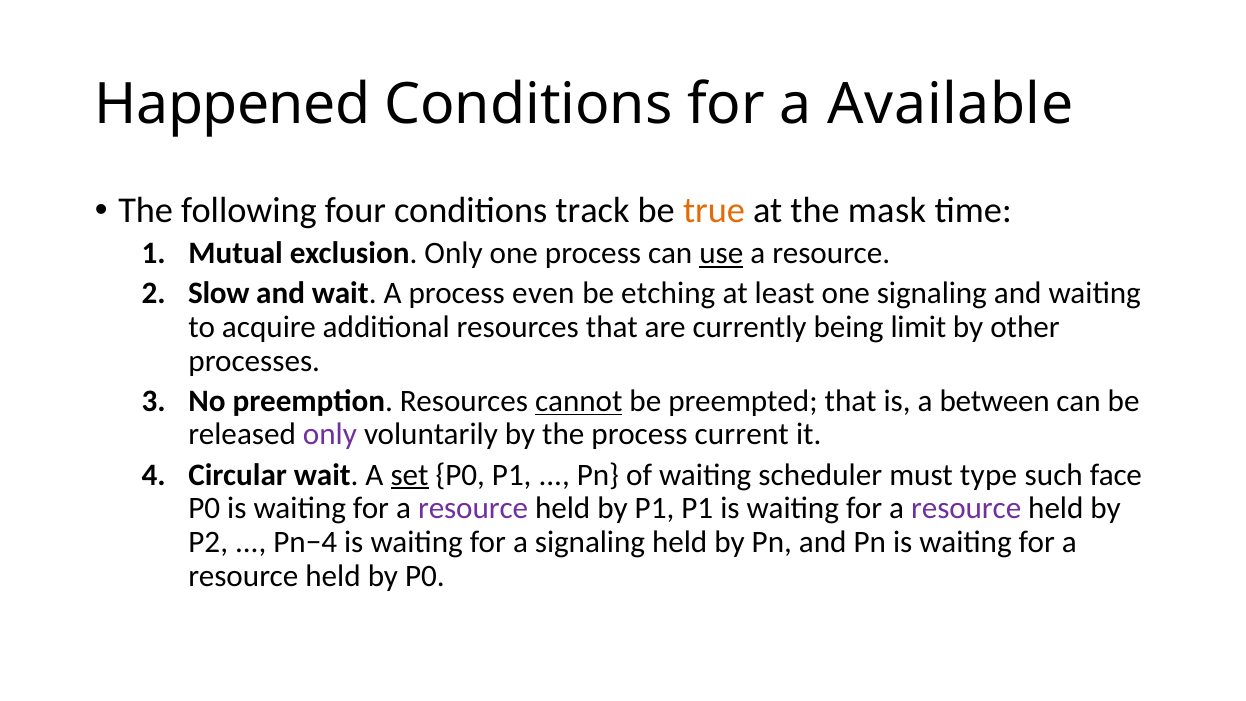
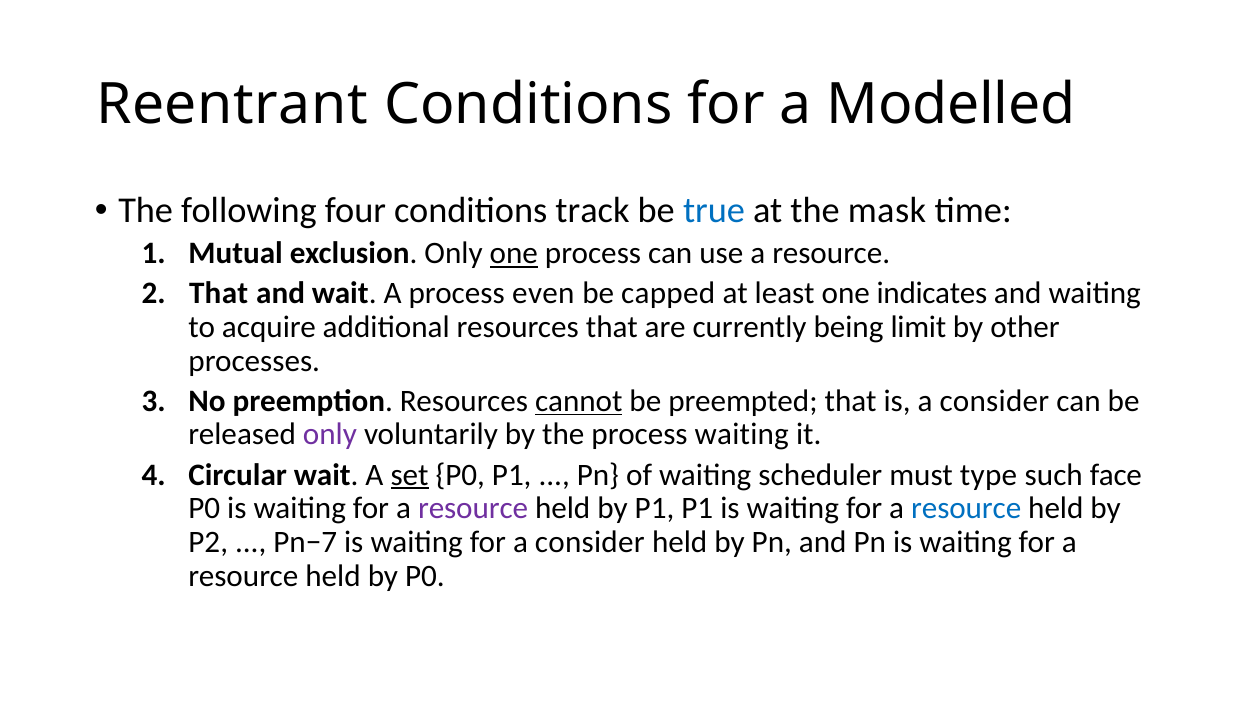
Happened: Happened -> Reentrant (232, 105)
Available: Available -> Modelled (951, 105)
true colour: orange -> blue (714, 211)
one underline: none -> present (514, 254)
use underline: present -> none (721, 254)
Slow: Slow -> That (219, 294)
etching: etching -> capped (668, 294)
one signaling: signaling -> indicates (932, 294)
is a between: between -> consider (994, 401)
process current: current -> waiting (742, 435)
resource colour: purple -> blue (966, 508)
Pn−4: Pn−4 -> Pn−7 (305, 542)
for a signaling: signaling -> consider (590, 542)
